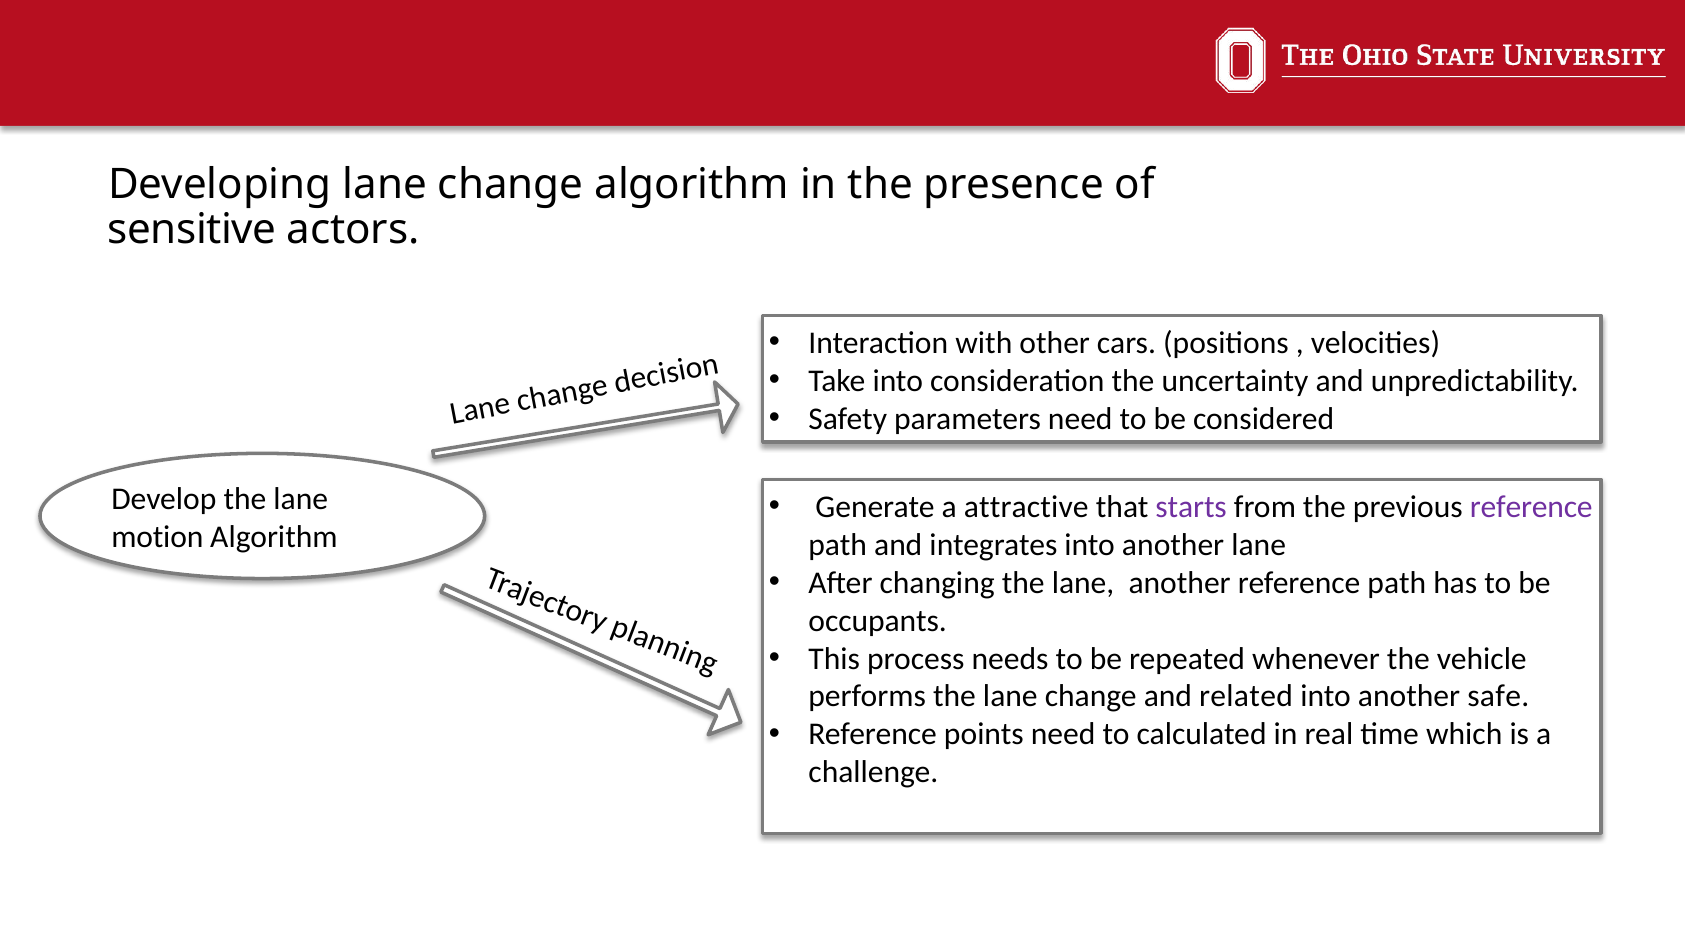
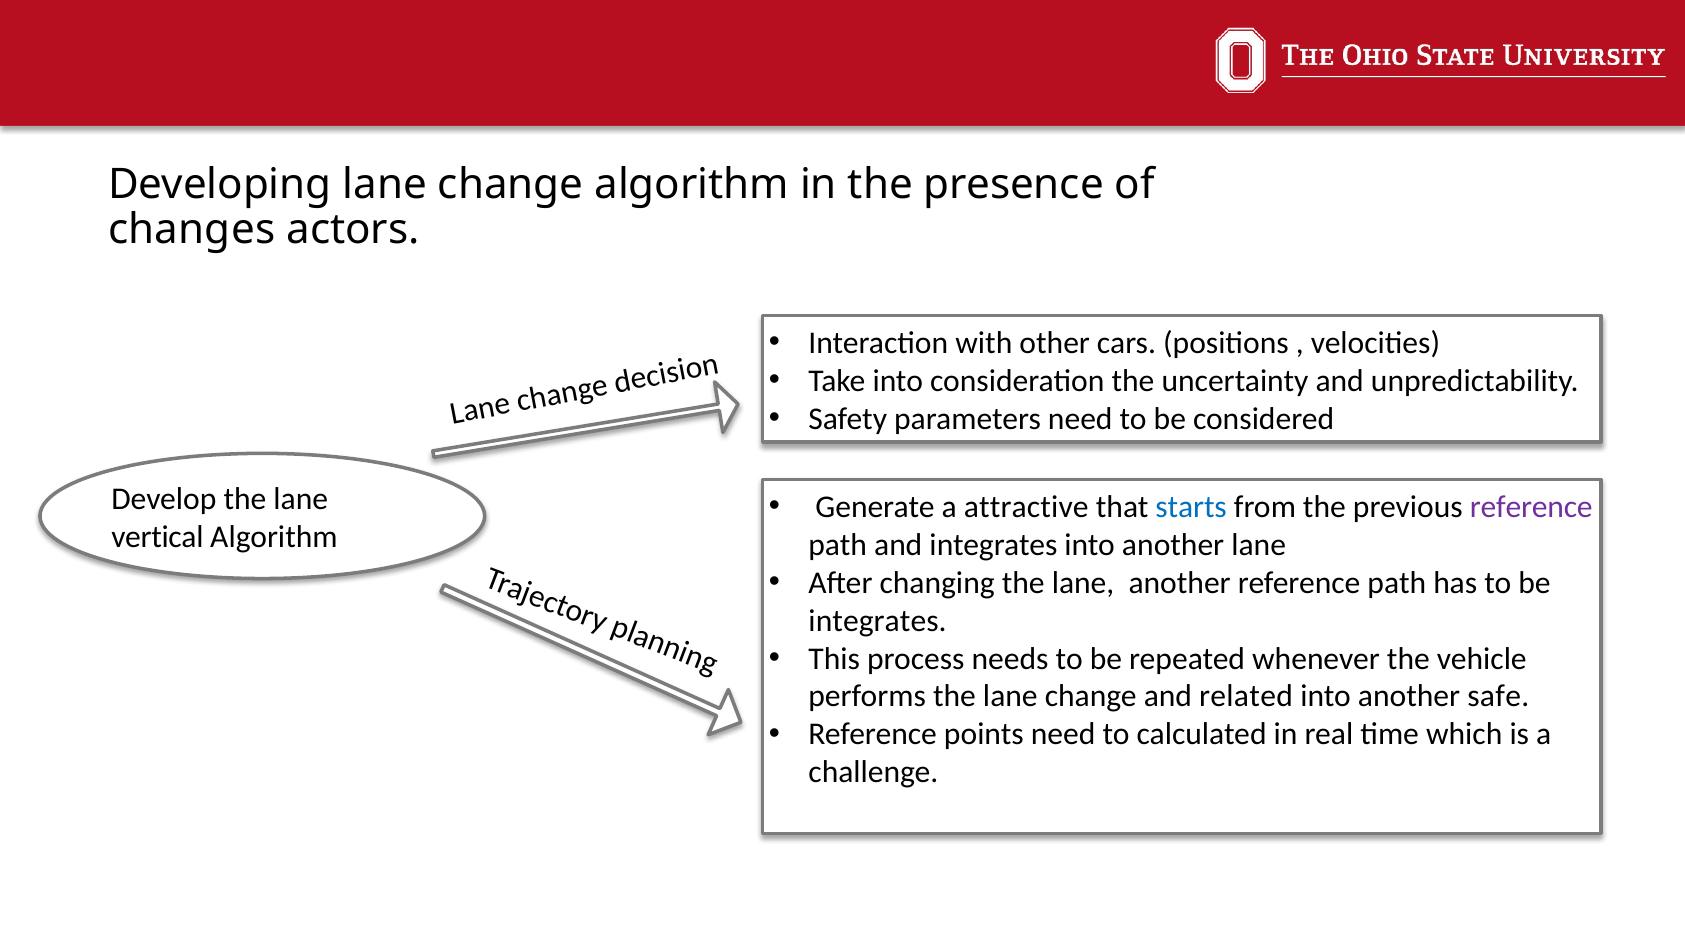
sensitive: sensitive -> changes (192, 230)
starts colour: purple -> blue (1191, 507)
motion: motion -> vertical (157, 537)
occupants: occupants -> integrates (878, 621)
